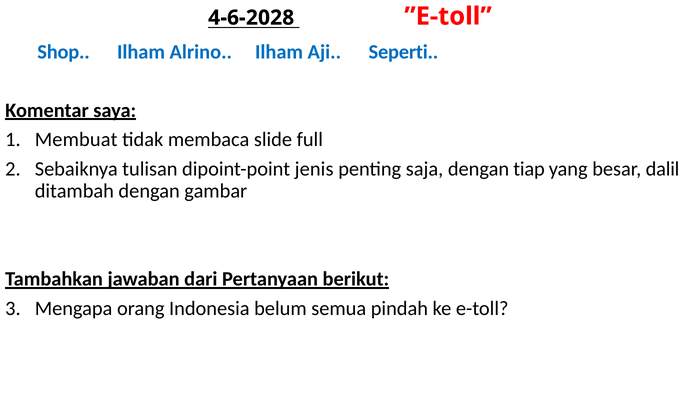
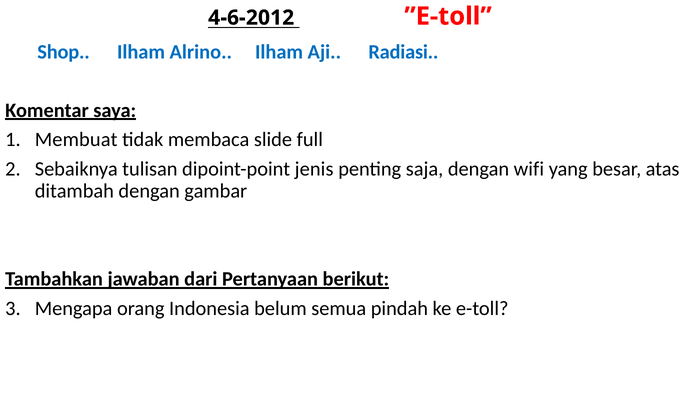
4-6-2028: 4-6-2028 -> 4-6-2012 (251, 18)
Seperti: Seperti -> Radiasi (403, 52)
tiap: tiap -> wifi (529, 169)
dalil: dalil -> atas (663, 169)
